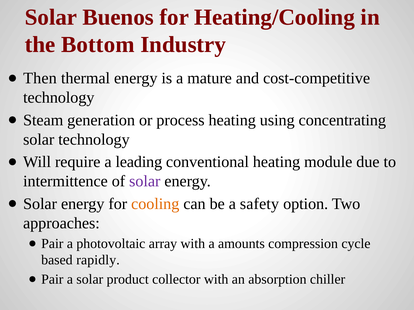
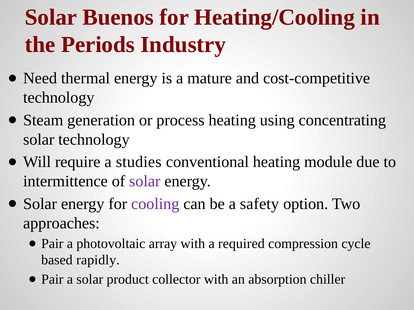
Bottom: Bottom -> Periods (98, 45)
Then: Then -> Need (40, 78)
leading: leading -> studies (139, 162)
cooling colour: orange -> purple (155, 204)
amounts: amounts -> required (241, 244)
